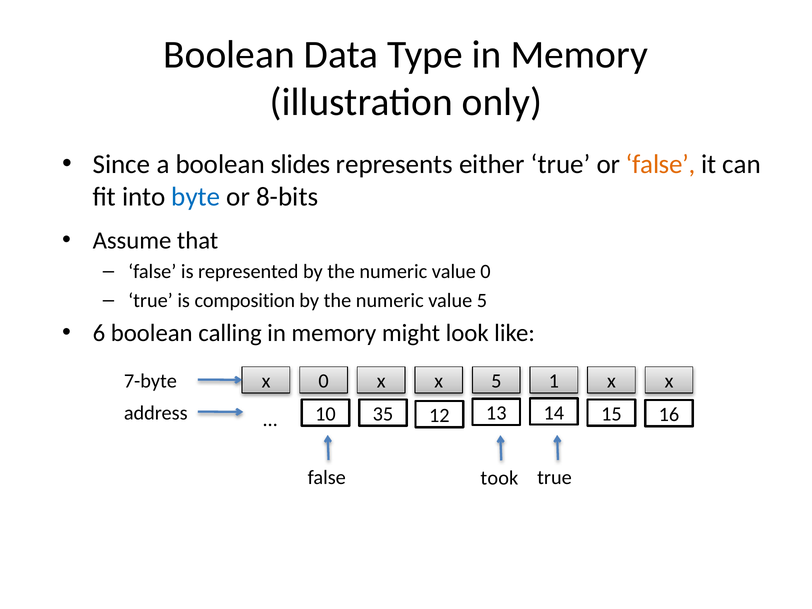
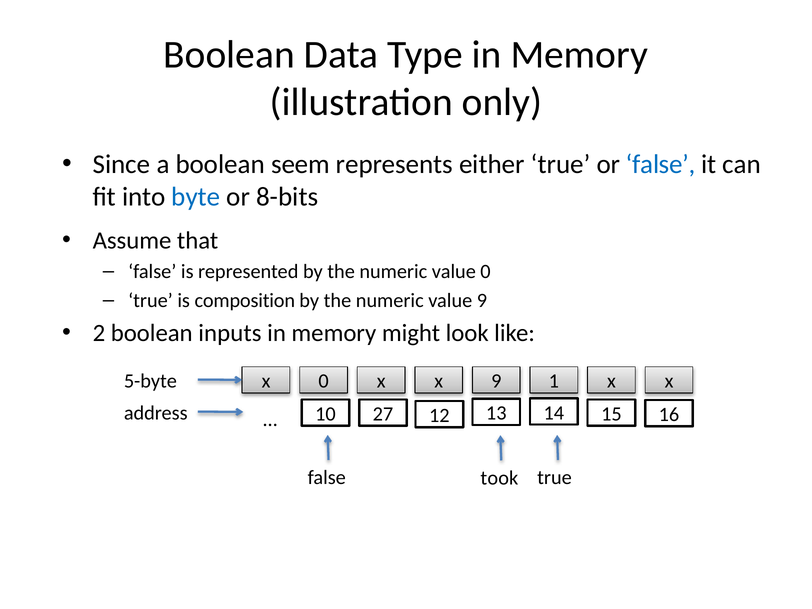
slides: slides -> seem (301, 164)
false colour: orange -> blue (661, 164)
value 5: 5 -> 9 (482, 300)
6: 6 -> 2 (99, 333)
calling: calling -> inputs (230, 333)
7-byte: 7-byte -> 5-byte (150, 381)
x 5: 5 -> 9 (496, 381)
35: 35 -> 27 (383, 414)
